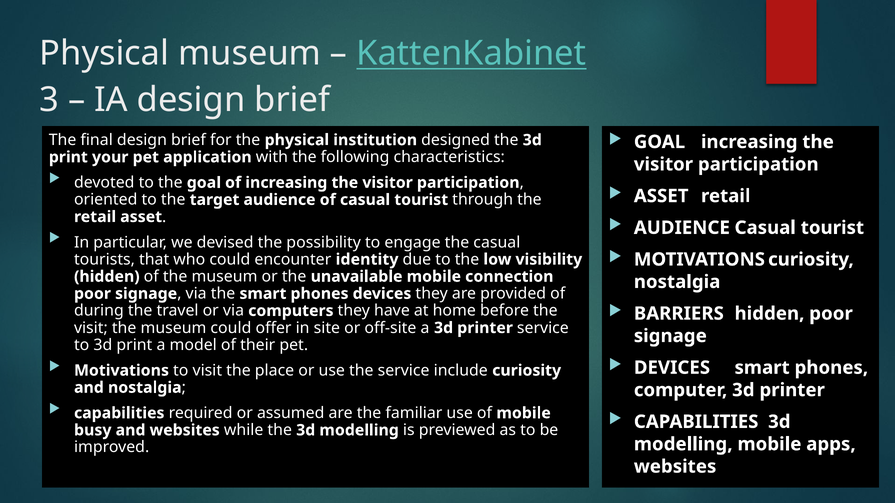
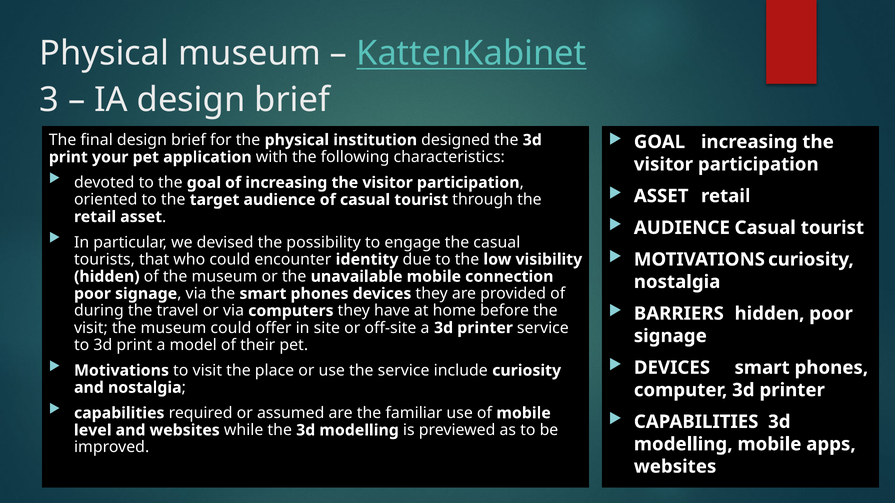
busy: busy -> level (93, 431)
